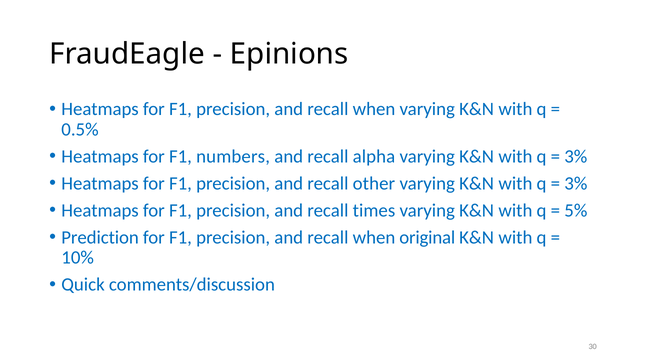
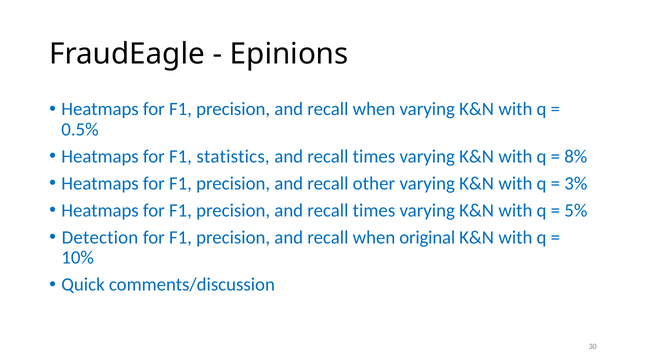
numbers: numbers -> statistics (233, 157)
alpha: alpha -> times (374, 157)
3%: 3% -> 8% (576, 157)
Prediction: Prediction -> Detection (100, 238)
